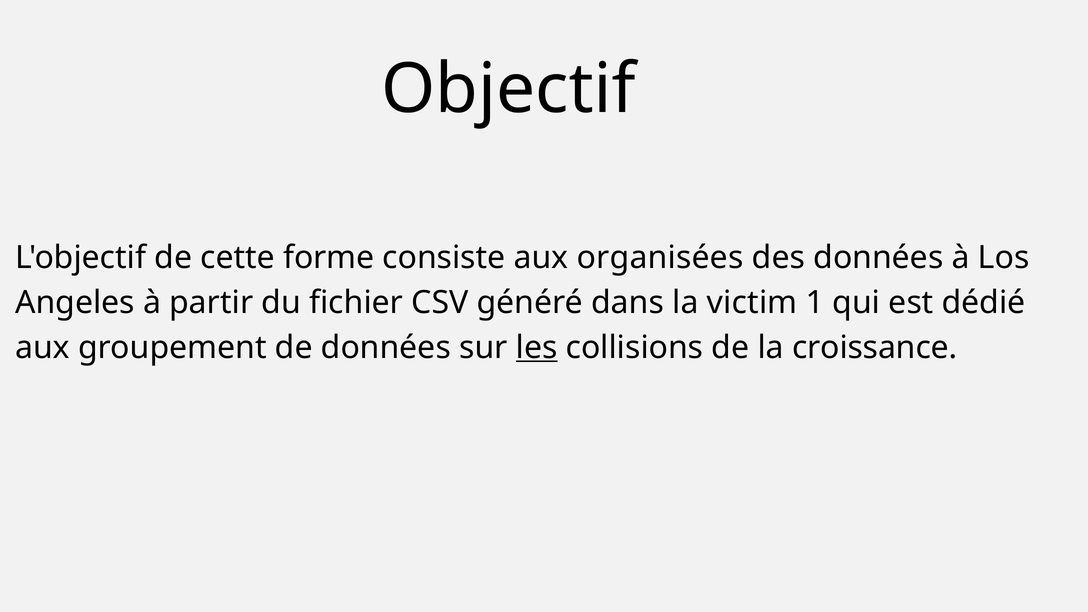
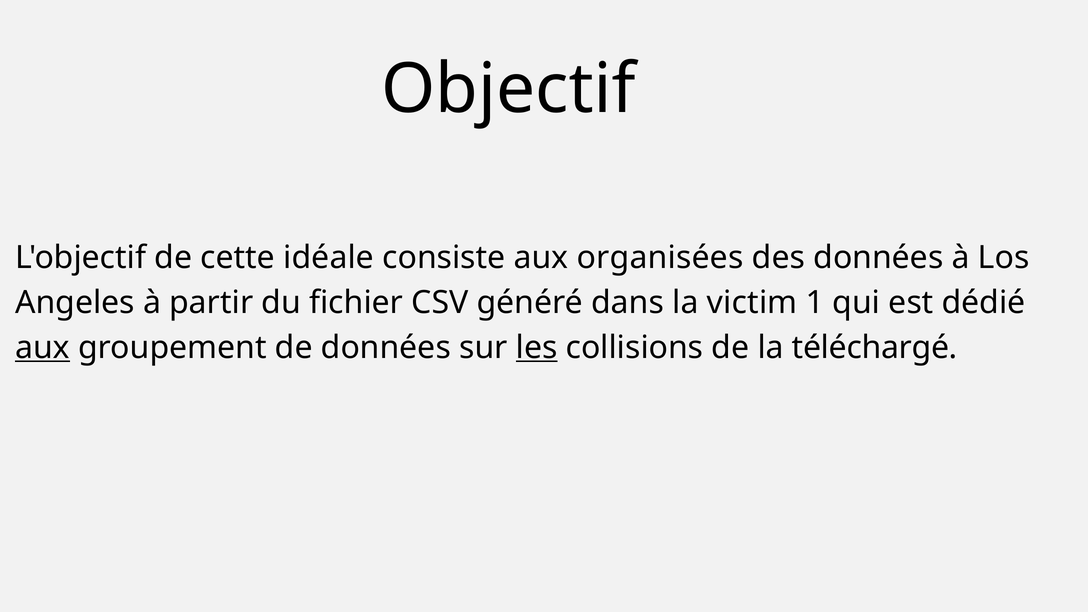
forme: forme -> idéale (329, 258)
aux underline: none -> present (43, 347)
croissance: croissance -> téléchargé (875, 347)
